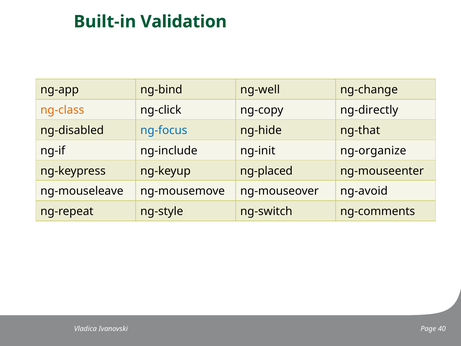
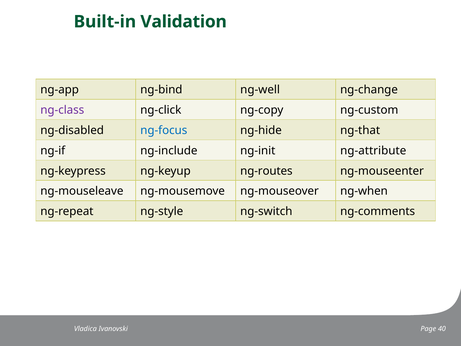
ng-class colour: orange -> purple (62, 110)
ng-directly: ng-directly -> ng-custom (369, 110)
ng-organize: ng-organize -> ng-attribute (373, 151)
ng-placed: ng-placed -> ng-routes (266, 171)
ng-avoid: ng-avoid -> ng-when (364, 191)
